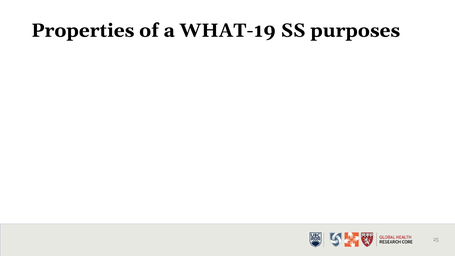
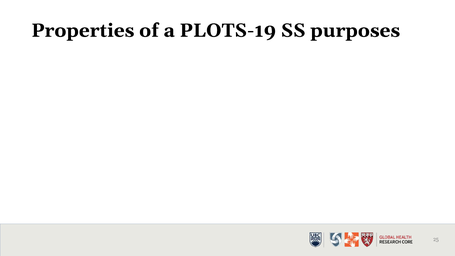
WHAT-19: WHAT-19 -> PLOTS-19 (228, 30)
